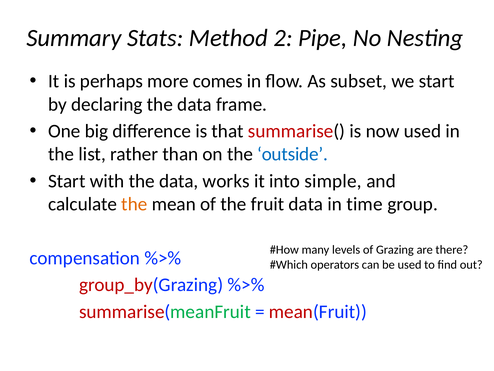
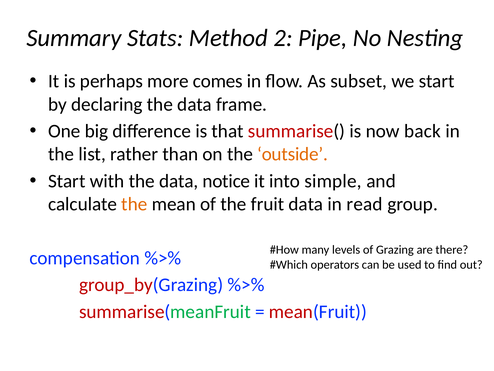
now used: used -> back (422, 131)
outside colour: blue -> orange (293, 154)
works: works -> notice (226, 181)
time: time -> read (365, 204)
